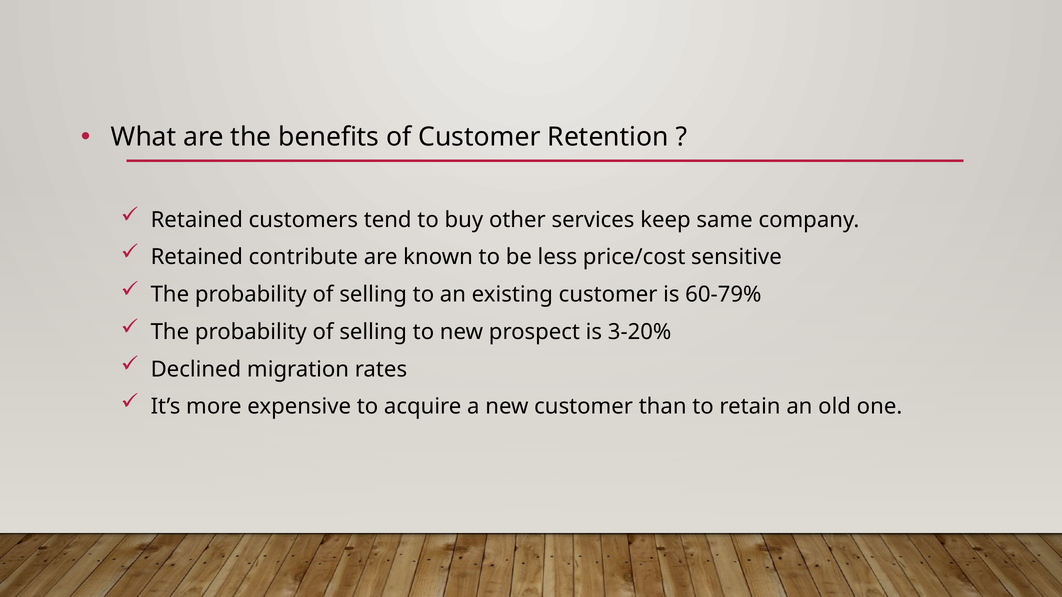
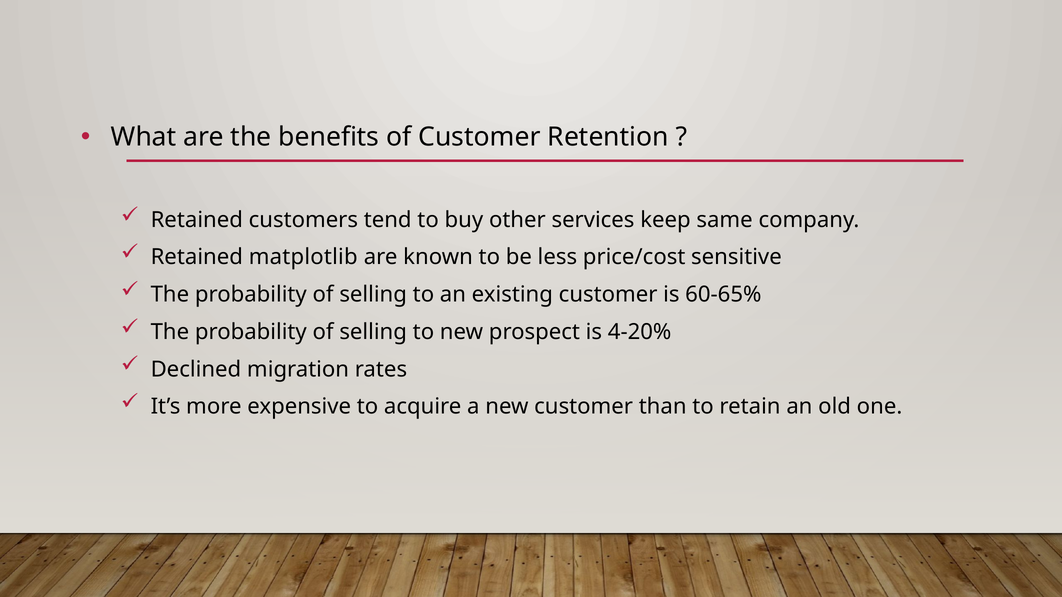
contribute: contribute -> matplotlib (303, 257)
60-79%: 60-79% -> 60-65% (723, 295)
3-20%: 3-20% -> 4-20% (640, 332)
